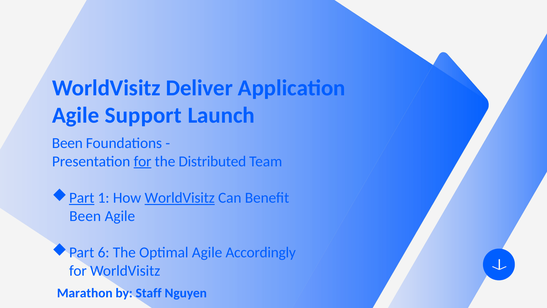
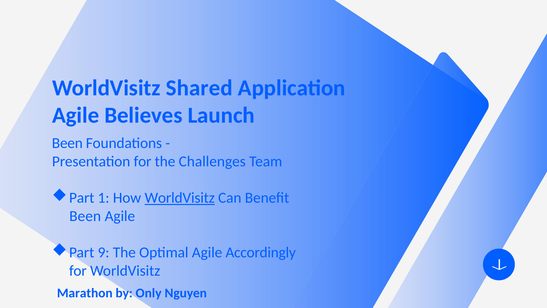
Deliver: Deliver -> Shared (199, 88)
Support: Support -> Believes (143, 115)
for underline: present -> none (143, 161)
Distributed: Distributed -> Challenges (212, 161)
Part underline: present -> none (82, 198)
6: 6 -> 9 (104, 252)
Staff: Staff -> Only (149, 293)
